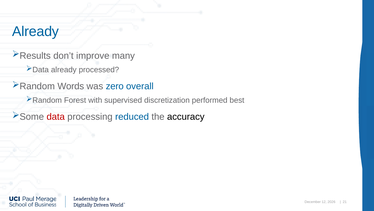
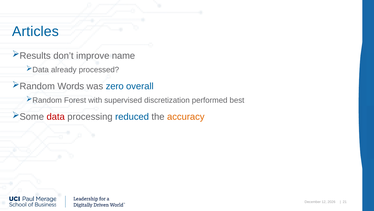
Already: Already -> Articles (35, 31)
many: many -> name (123, 55)
accuracy colour: black -> orange (186, 117)
